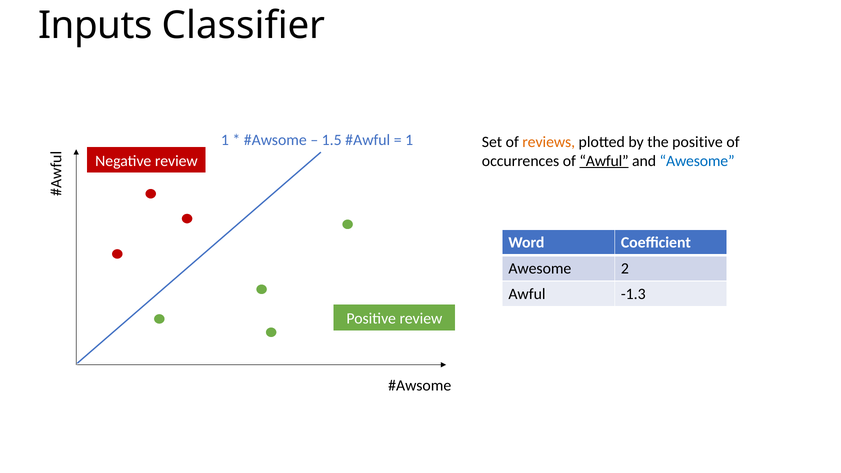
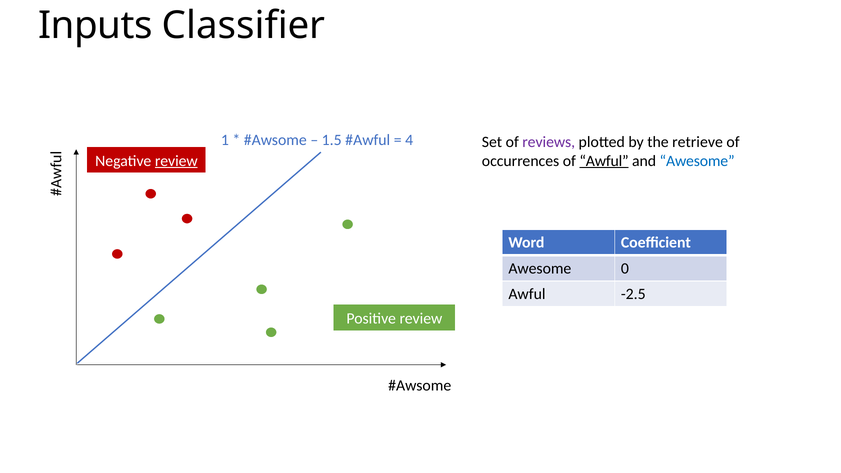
1: 1 -> 4 (409, 140)
reviews colour: orange -> purple (549, 142)
the positive: positive -> retrieve (698, 142)
review underline: none -> present (176, 161)
2: 2 -> 0 (625, 268)
-1.3: -1.3 -> -2.5 (633, 294)
